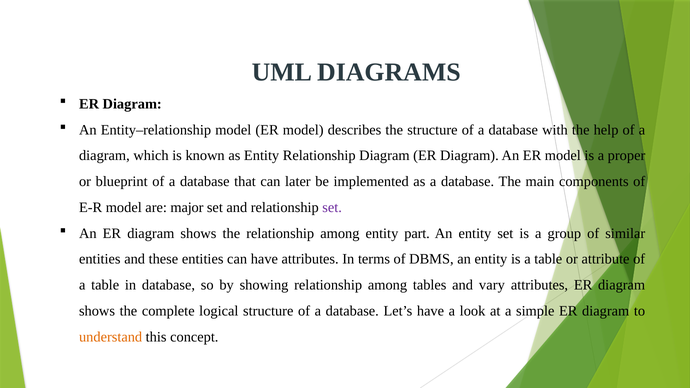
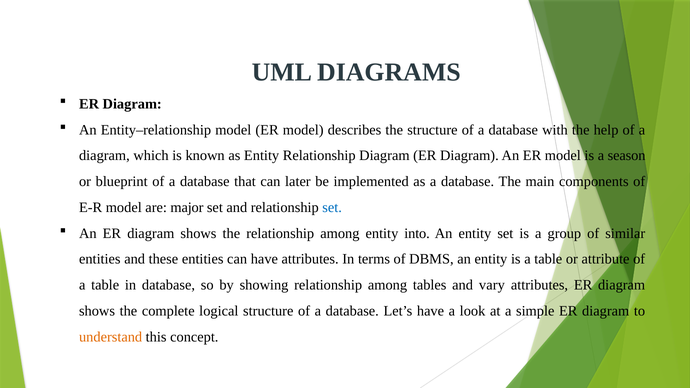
proper: proper -> season (627, 156)
set colour: purple -> blue (332, 207)
part: part -> into (417, 233)
